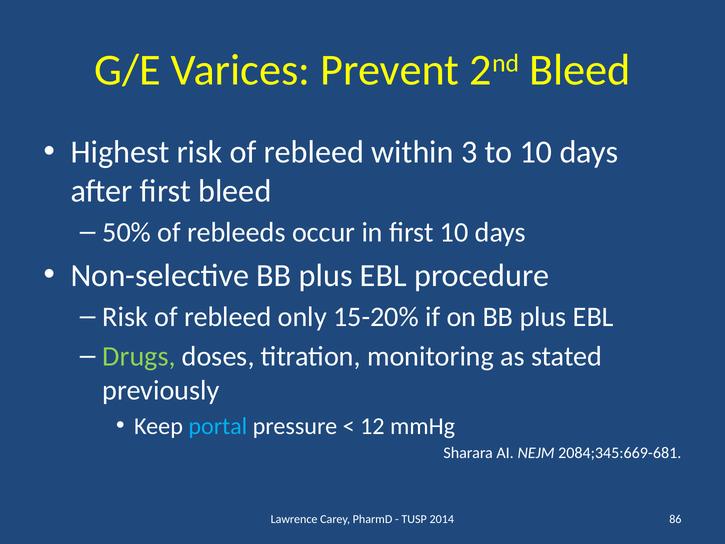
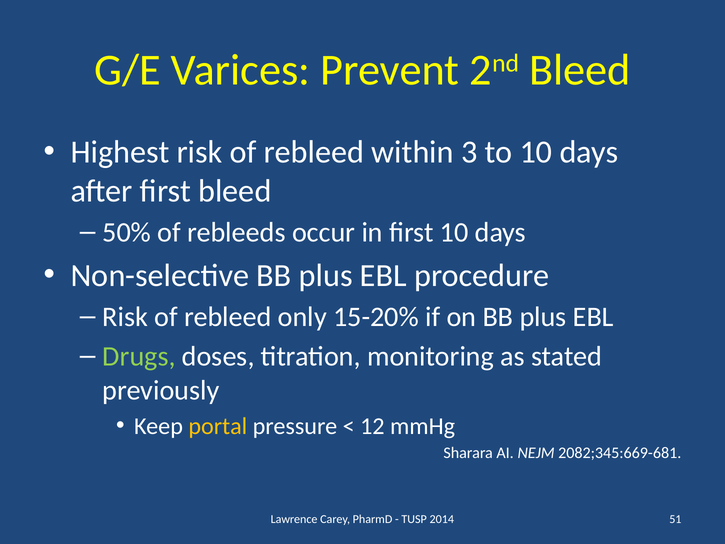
portal colour: light blue -> yellow (218, 426)
2084;345:669-681: 2084;345:669-681 -> 2082;345:669-681 (620, 453)
86: 86 -> 51 (675, 519)
